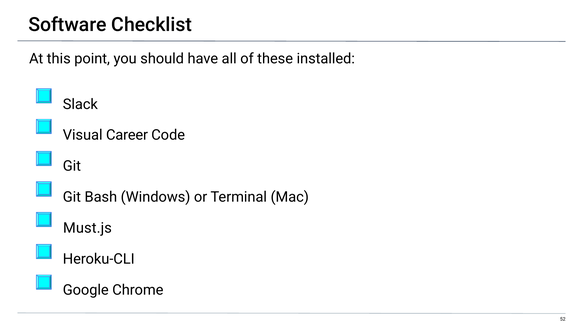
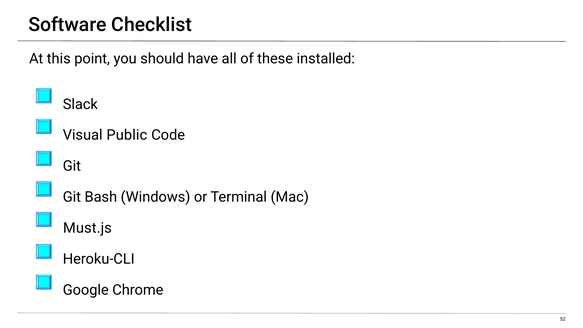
Career: Career -> Public (127, 135)
